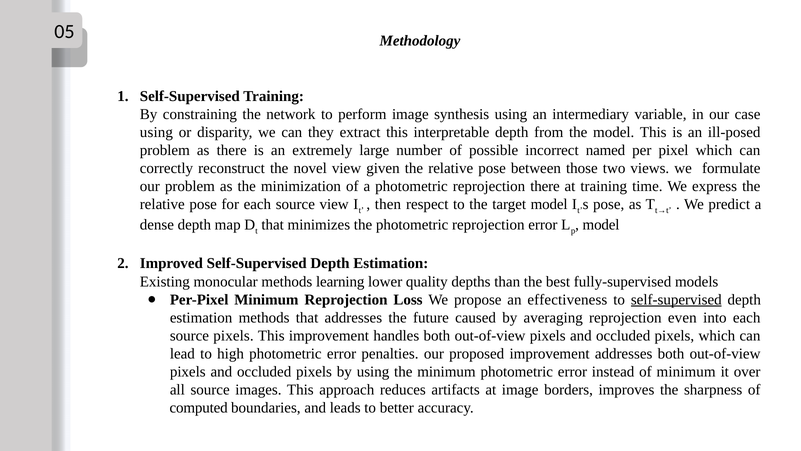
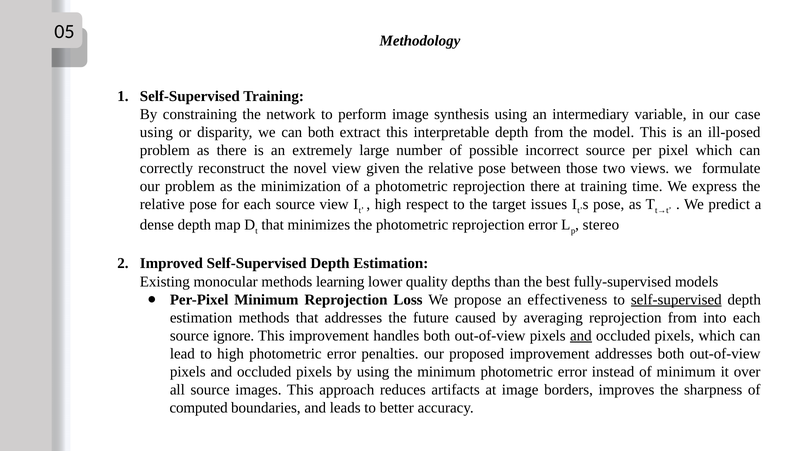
can they: they -> both (321, 132)
incorrect named: named -> source (605, 150)
then: then -> high (388, 204)
target model: model -> issues (549, 204)
model: model -> stereo (601, 225)
reprojection even: even -> from (682, 317)
source pixels: pixels -> ignore (234, 335)
and underline: none -> present (581, 335)
